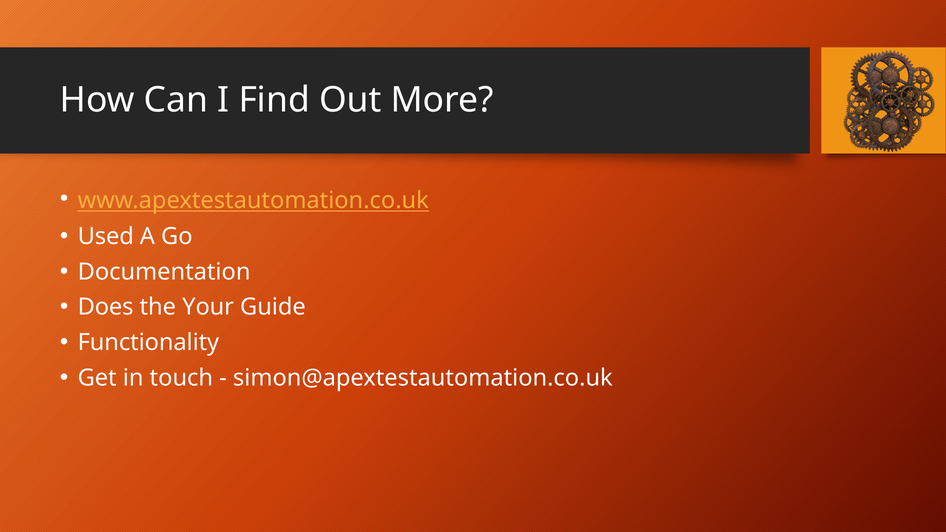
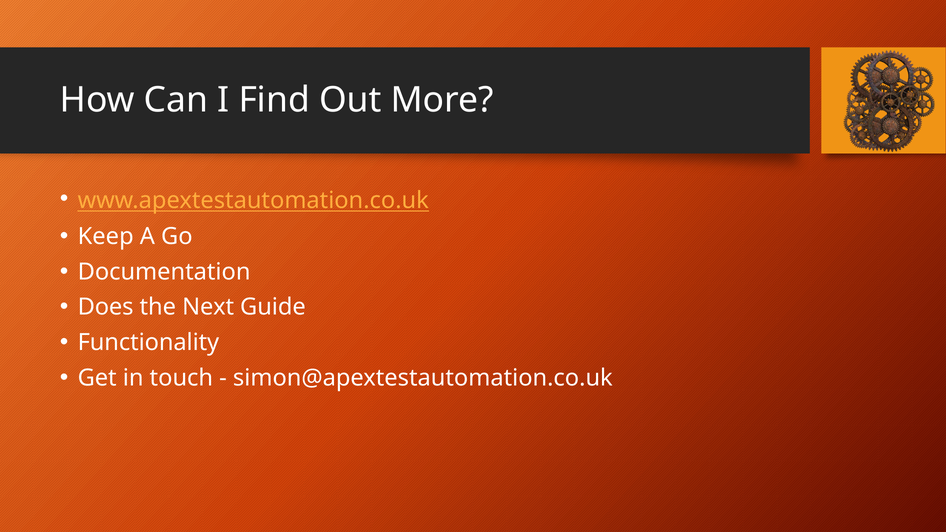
Used: Used -> Keep (106, 236)
Your: Your -> Next (208, 307)
